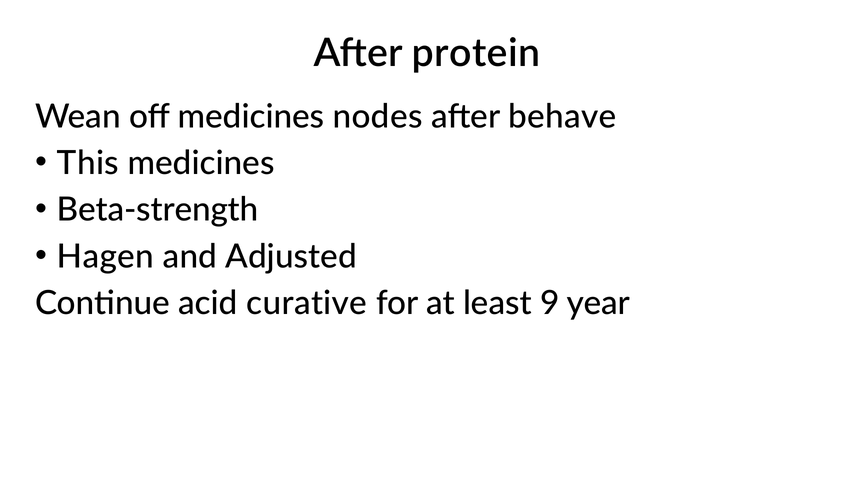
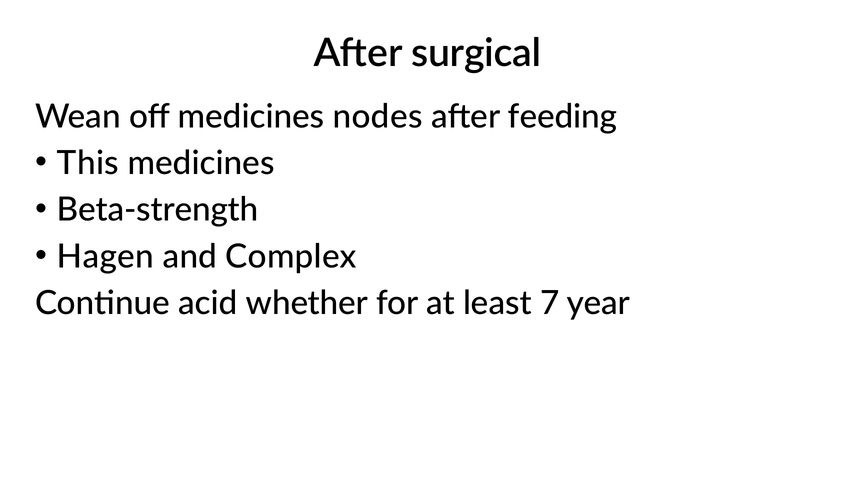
protein: protein -> surgical (476, 53)
behave: behave -> feeding (563, 117)
Adjusted: Adjusted -> Complex (291, 257)
curative: curative -> whether (307, 303)
9: 9 -> 7 (550, 303)
